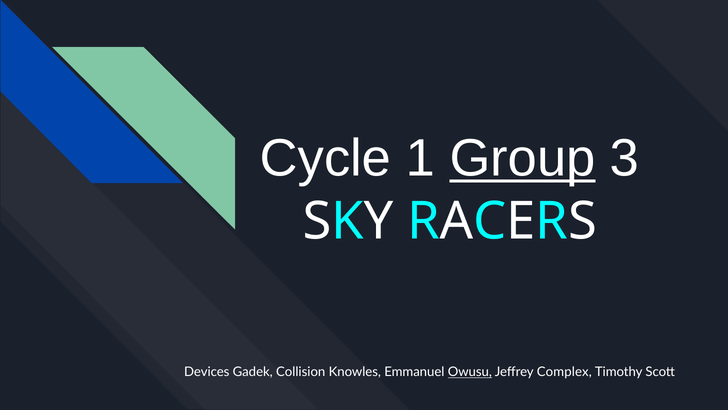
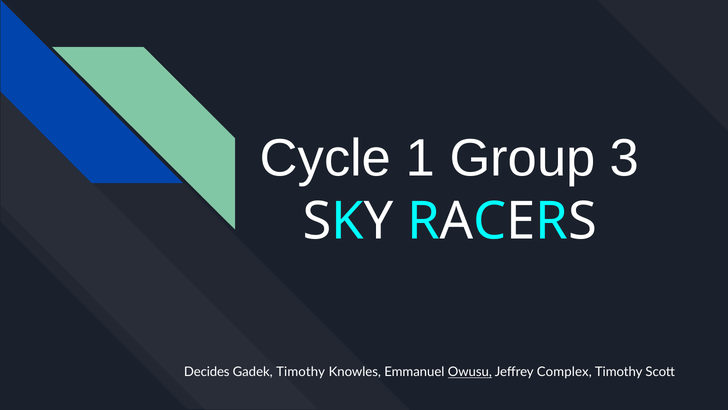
Group underline: present -> none (522, 158)
Devices: Devices -> Decides (207, 372)
Gadek Collision: Collision -> Timothy (301, 372)
